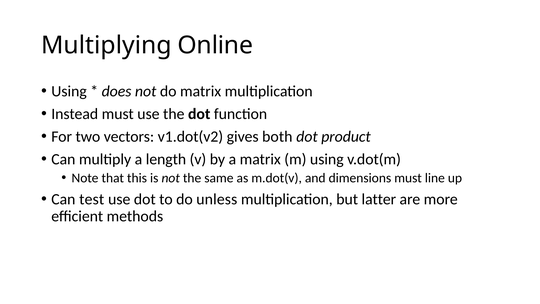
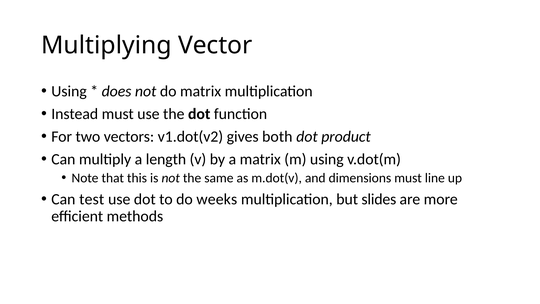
Online: Online -> Vector (215, 45)
unless: unless -> weeks (217, 199)
latter: latter -> slides (379, 199)
